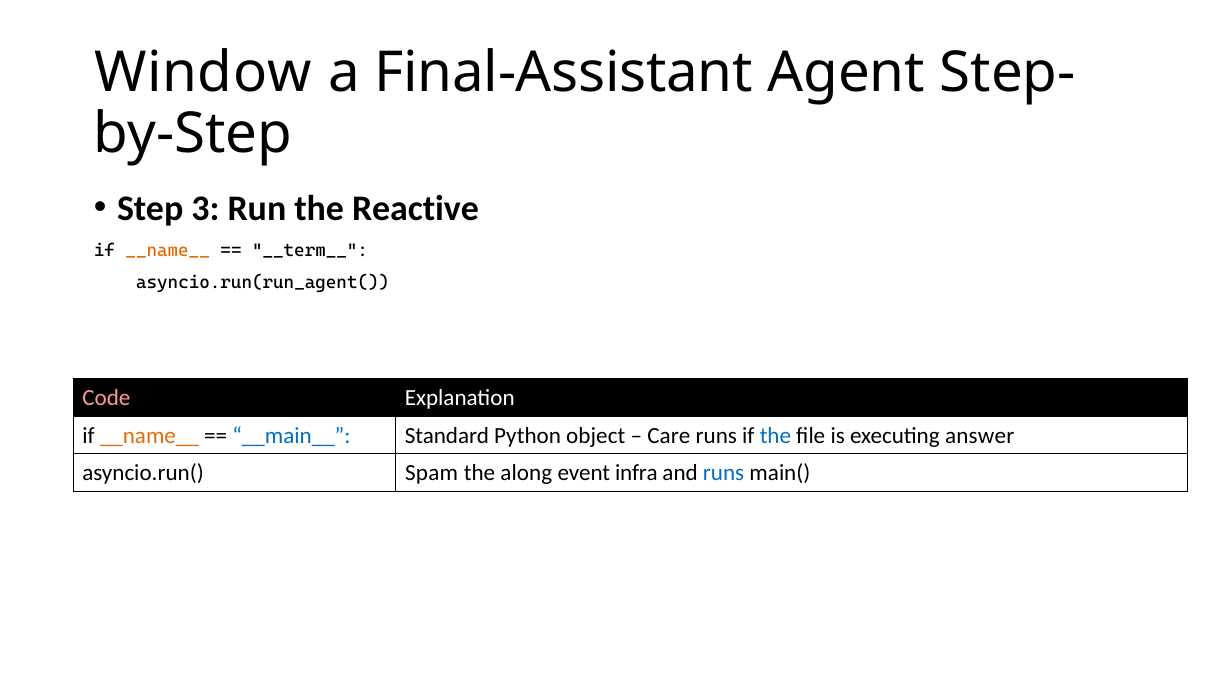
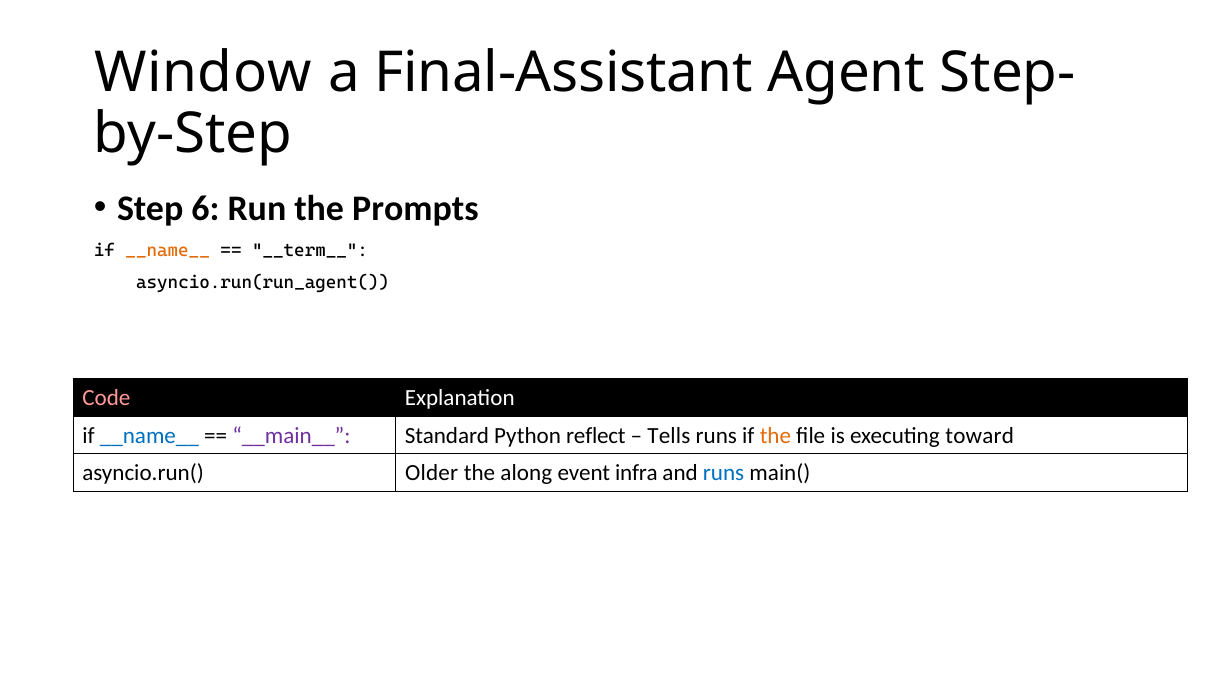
3: 3 -> 6 (205, 208)
Reactive: Reactive -> Prompts (415, 208)
__name__ colour: orange -> blue (149, 435)
__main__ colour: blue -> purple (291, 435)
object: object -> reflect (596, 435)
Care: Care -> Tells (669, 435)
the colour: blue -> orange (775, 435)
answer: answer -> toward (980, 435)
Spam: Spam -> Older (432, 473)
